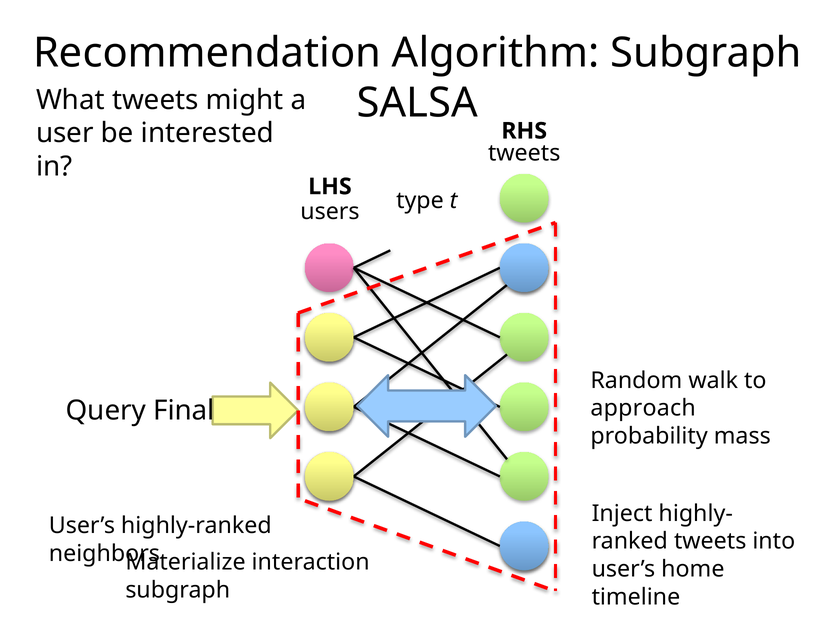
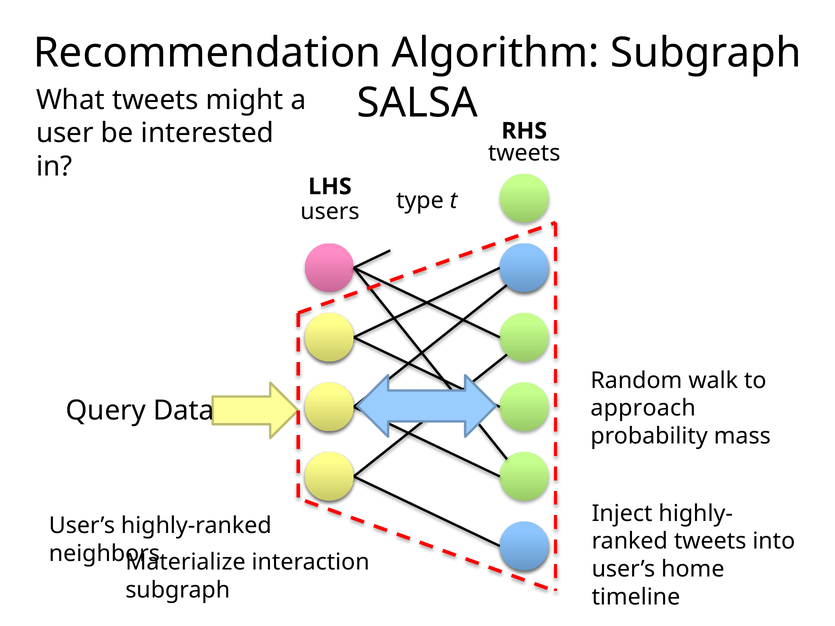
Final: Final -> Data (184, 411)
